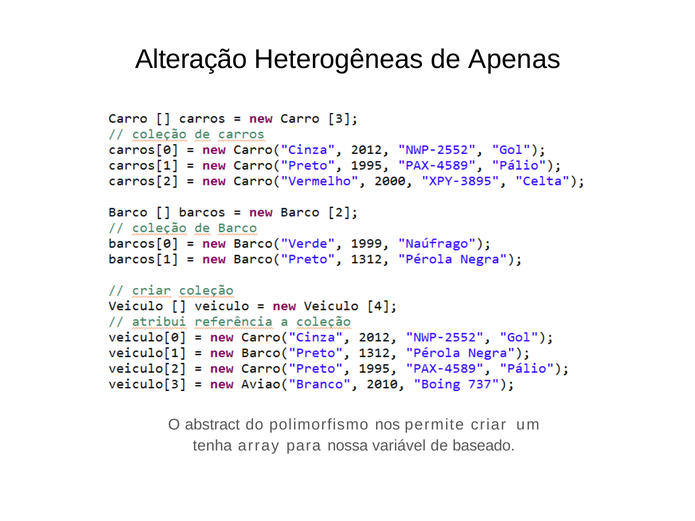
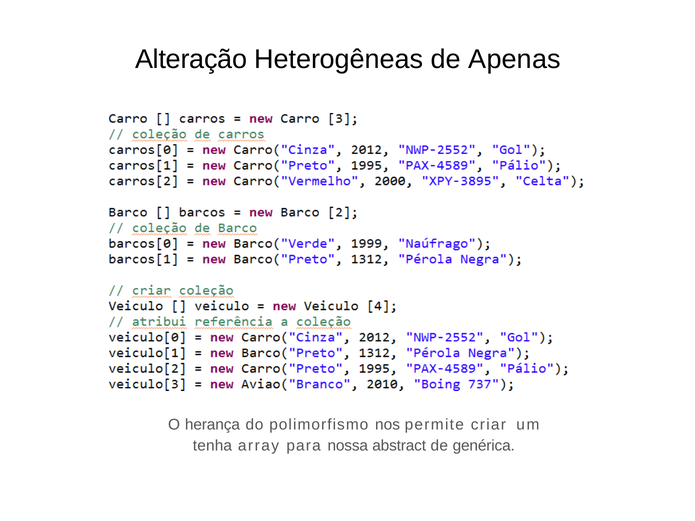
abstract: abstract -> herança (212, 425)
variável: variável -> abstract (399, 446)
baseado: baseado -> genérica (484, 446)
